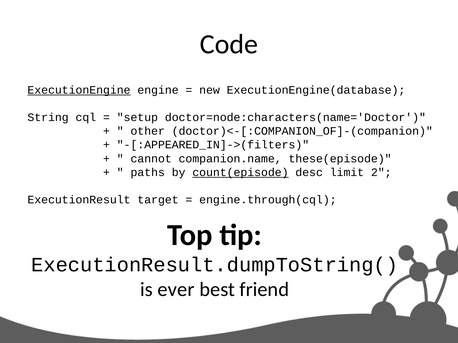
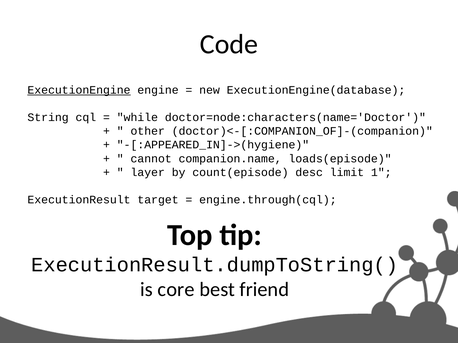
setup: setup -> while (137, 118)
-[:APPEARED_IN]->(filters: -[:APPEARED_IN]->(filters -> -[:APPEARED_IN]->(hygiene (213, 145)
these(episode: these(episode -> loads(episode (340, 159)
paths: paths -> layer (148, 173)
count(episode underline: present -> none (240, 173)
2: 2 -> 1 (381, 173)
ever: ever -> core (176, 290)
